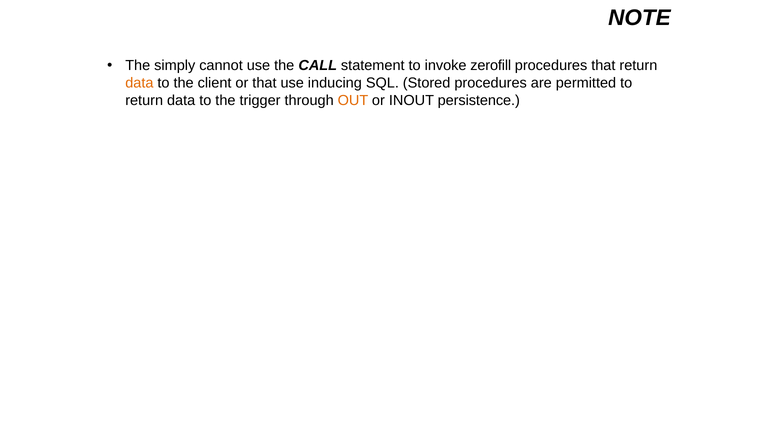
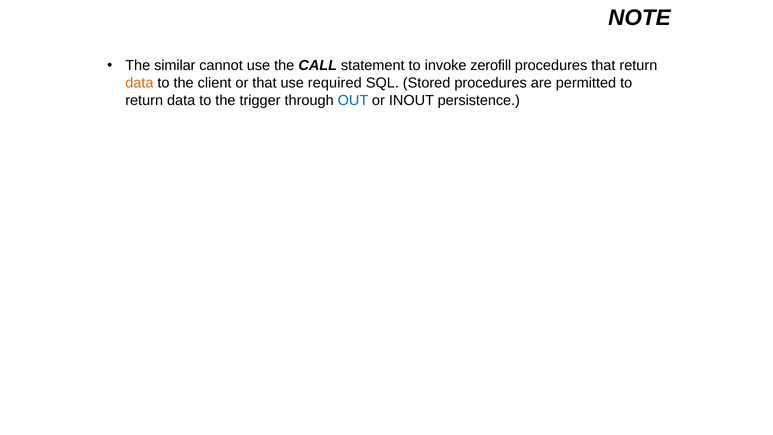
simply: simply -> similar (175, 66)
inducing: inducing -> required (335, 83)
OUT colour: orange -> blue (353, 100)
